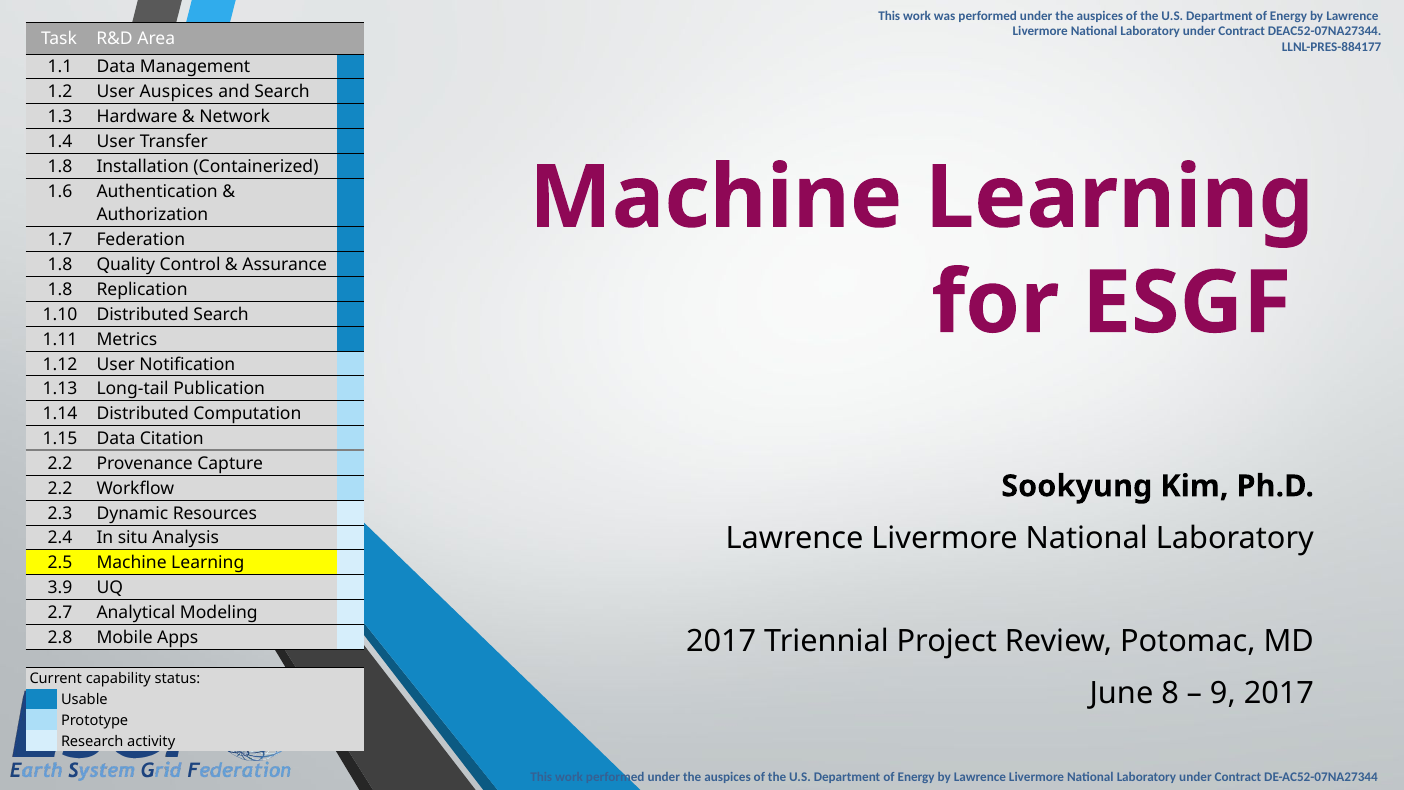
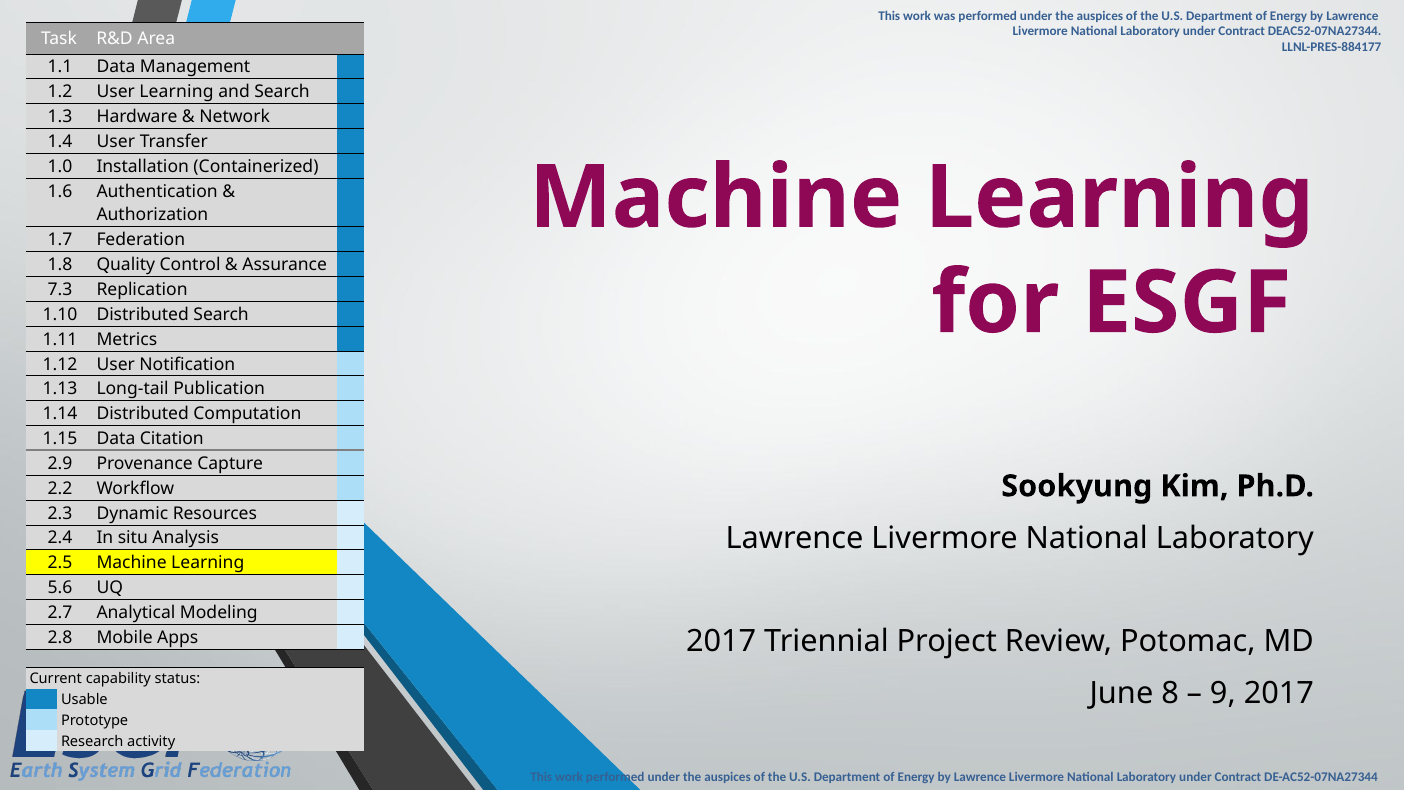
User Auspices: Auspices -> Learning (176, 92)
1.8: 1.8 -> 1.0 (60, 166)
1.8: 1.8 -> 7.3 (60, 290)
2.2: 2.2 -> 2.9 (60, 463)
3.9: 3.9 -> 5.6 (60, 588)
